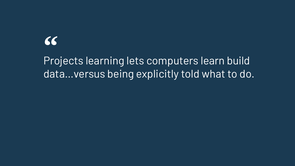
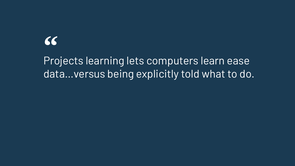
build: build -> ease (238, 61)
